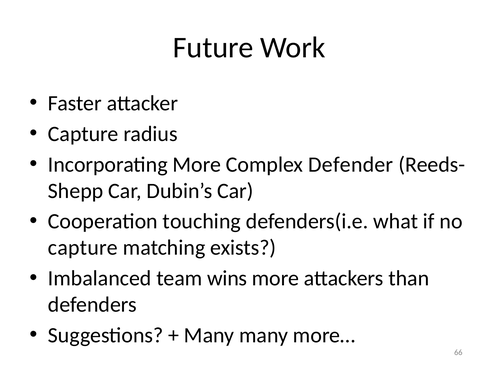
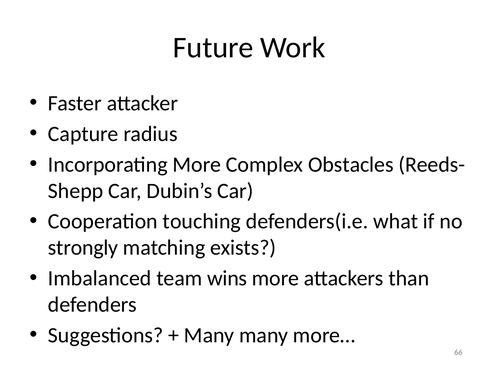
Defender: Defender -> Obstacles (351, 165)
capture: capture -> strongly (83, 248)
